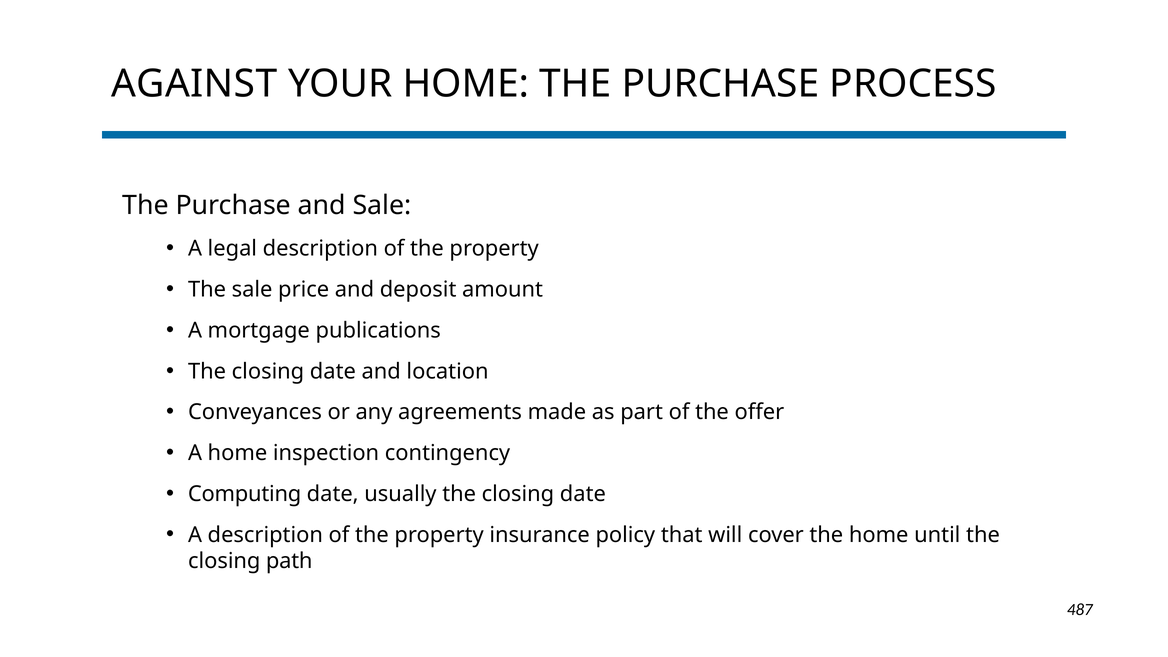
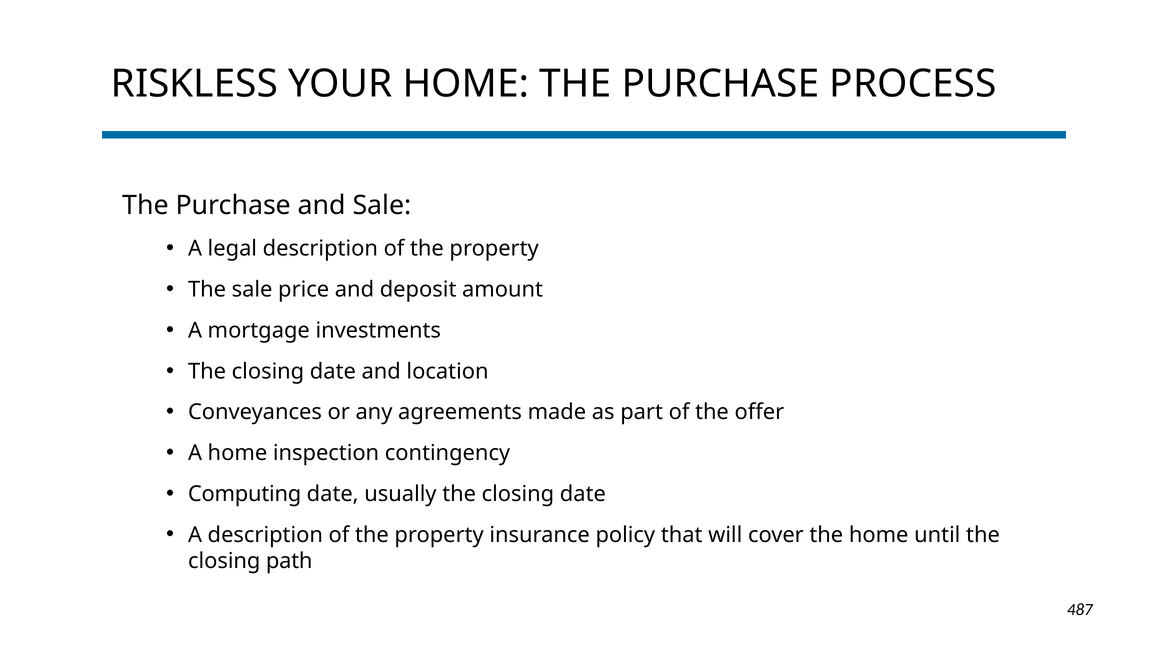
AGAINST: AGAINST -> RISKLESS (194, 84)
publications: publications -> investments (378, 330)
